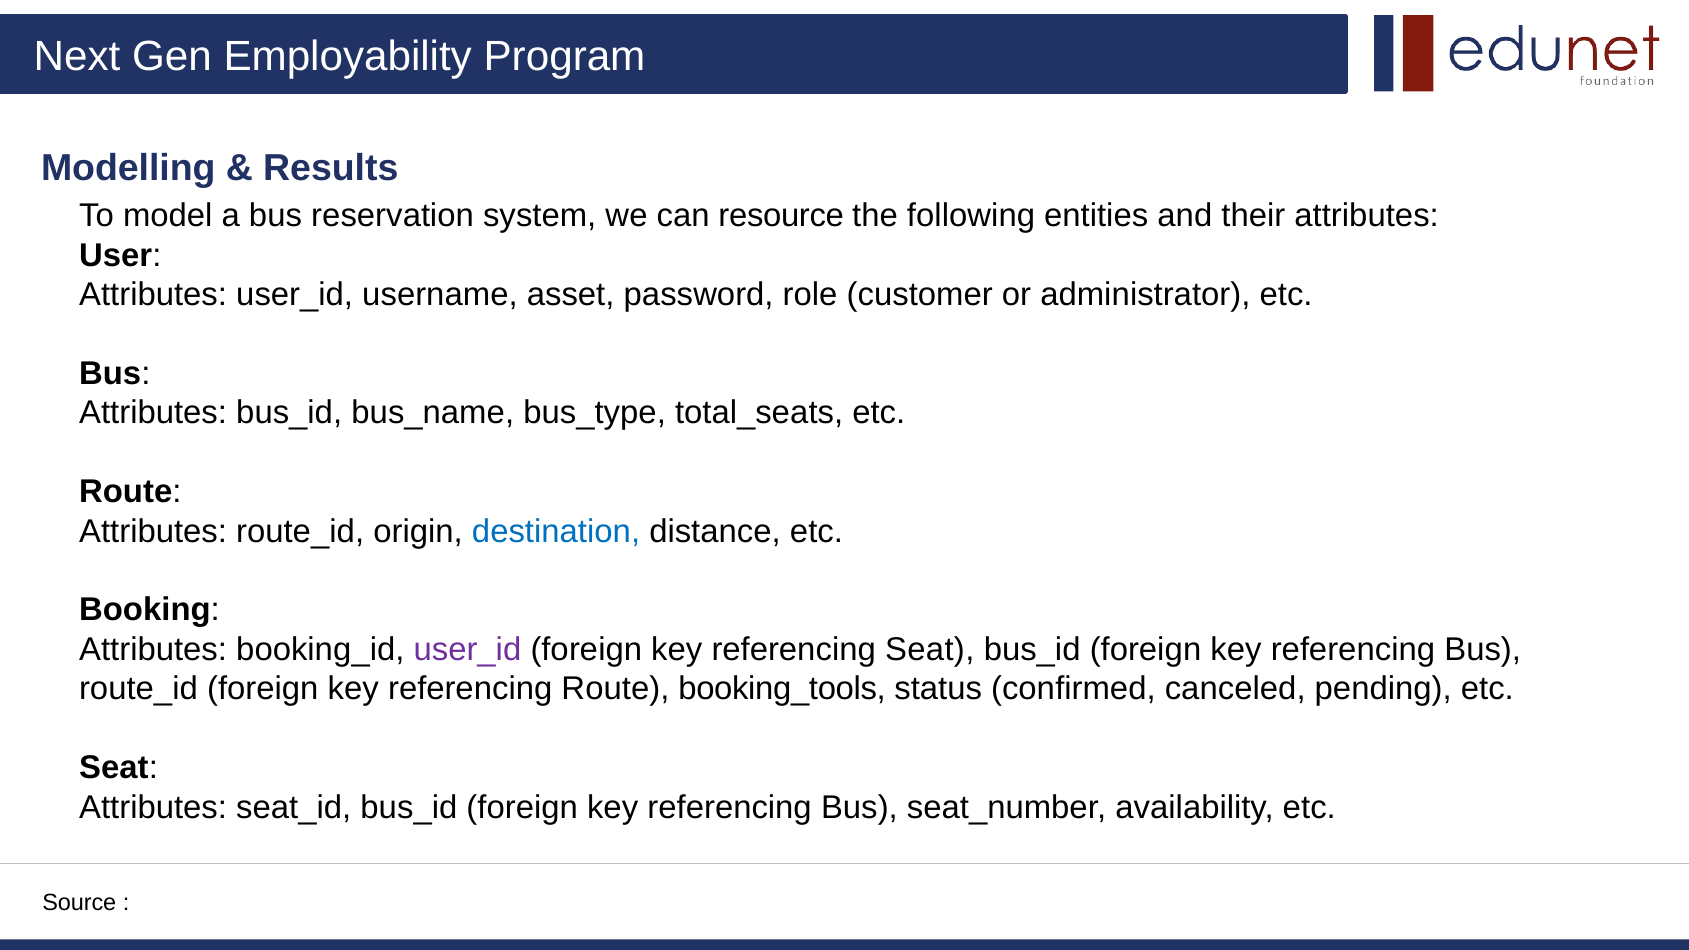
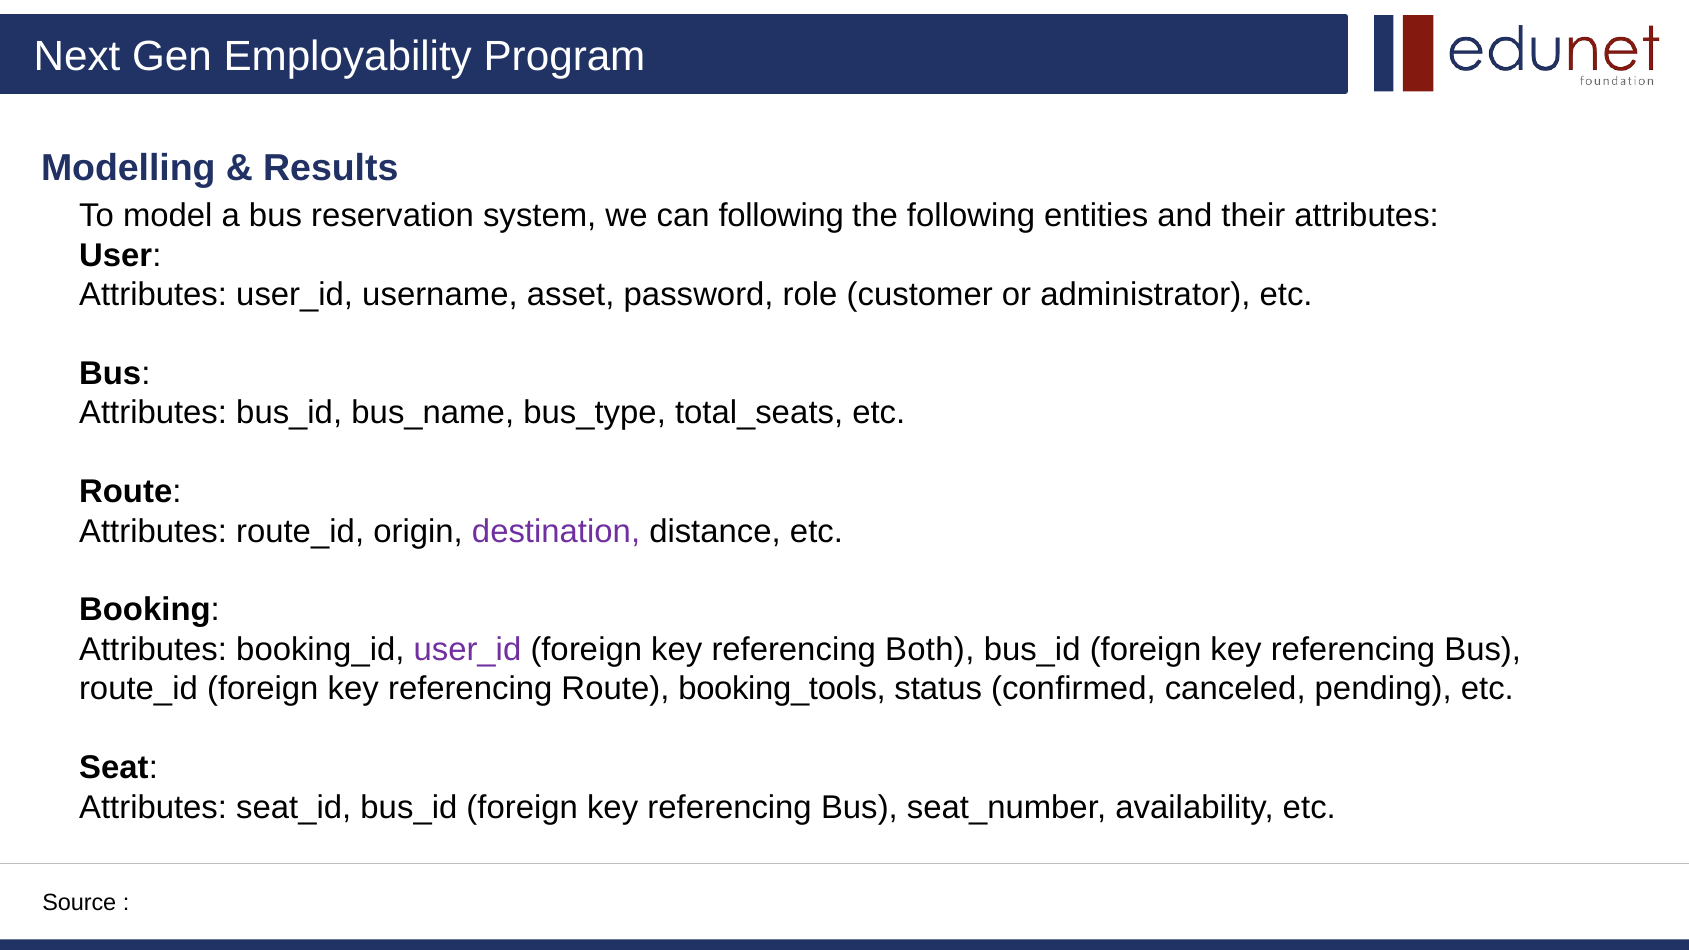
can resource: resource -> following (781, 216)
destination colour: blue -> purple (556, 531)
referencing Seat: Seat -> Both (930, 650)
